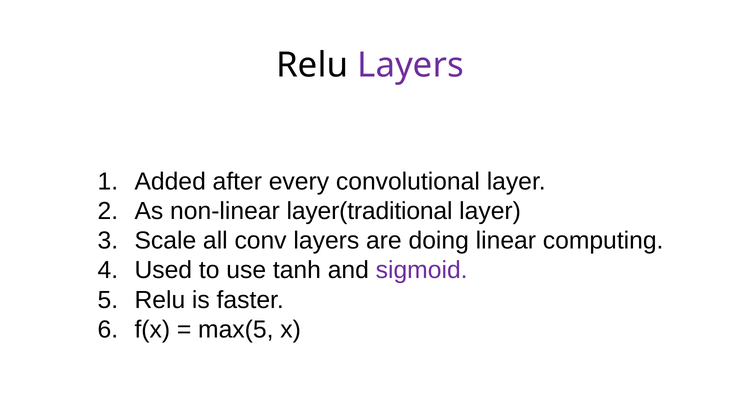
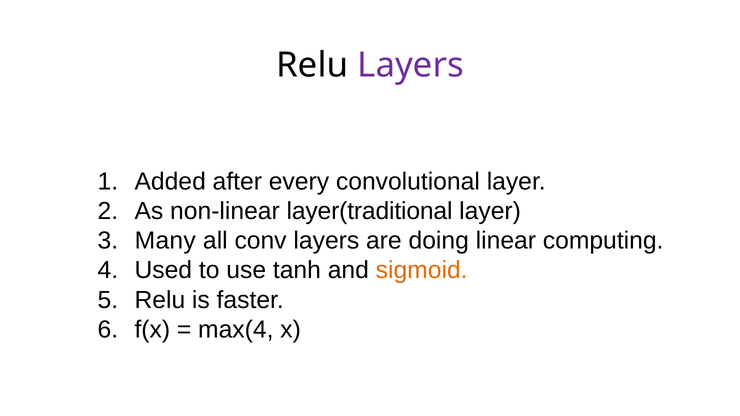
Scale: Scale -> Many (165, 241)
sigmoid colour: purple -> orange (422, 270)
max(5: max(5 -> max(4 (236, 330)
